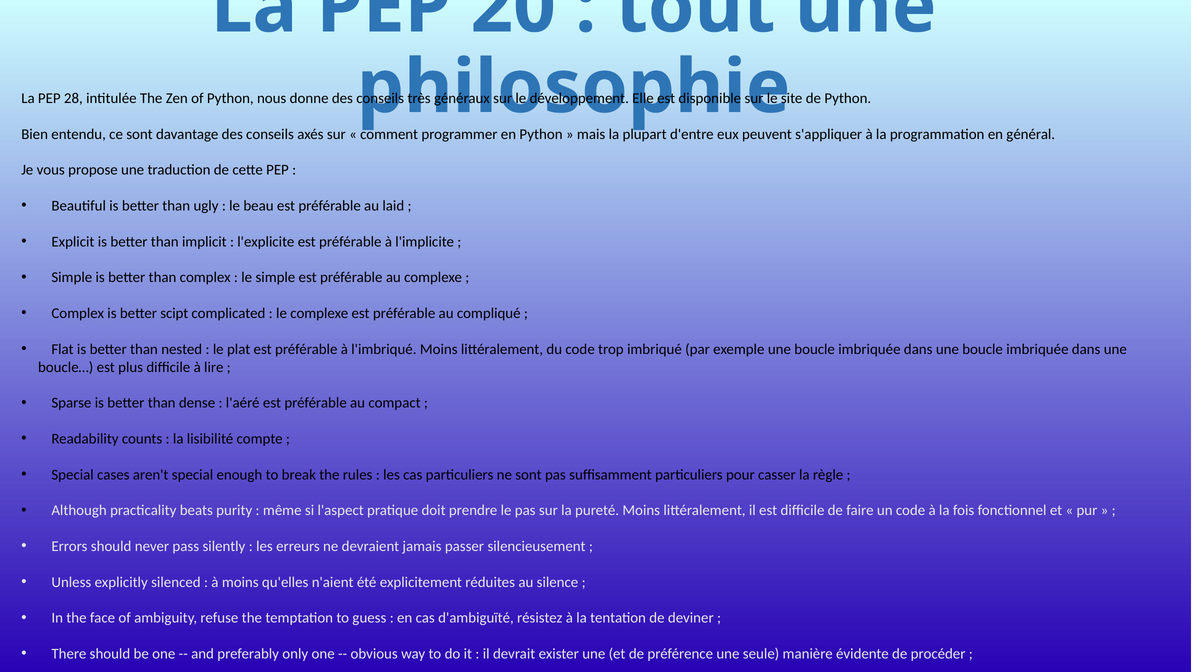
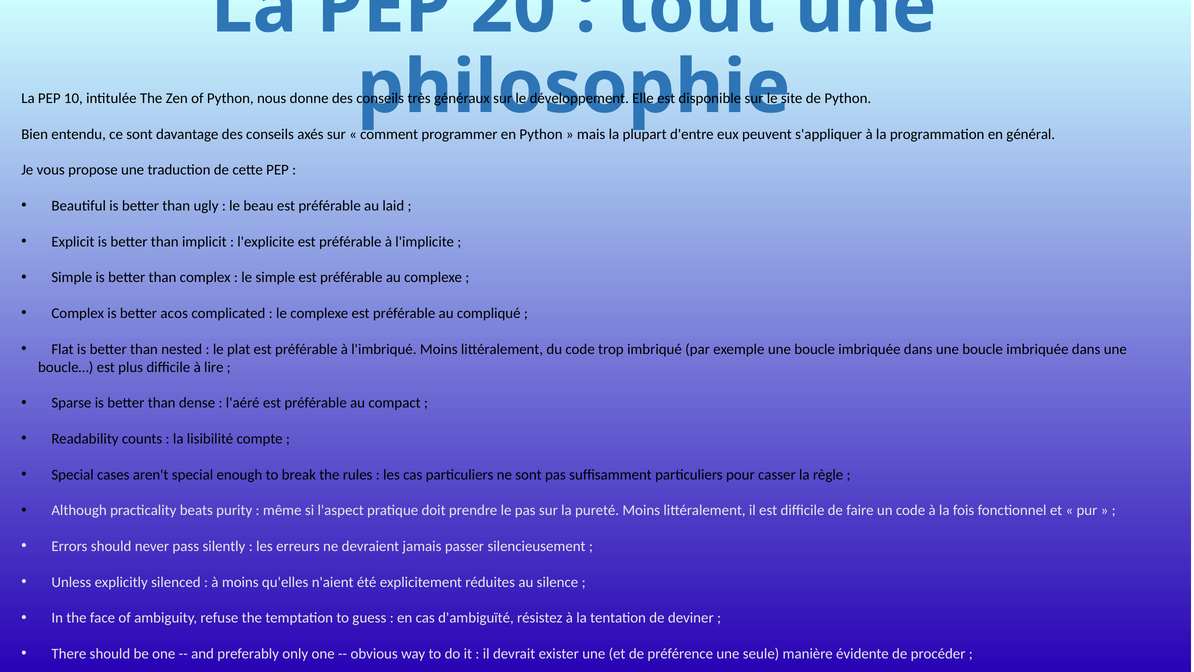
28: 28 -> 10 (73, 98)
scipt: scipt -> acos (174, 313)
